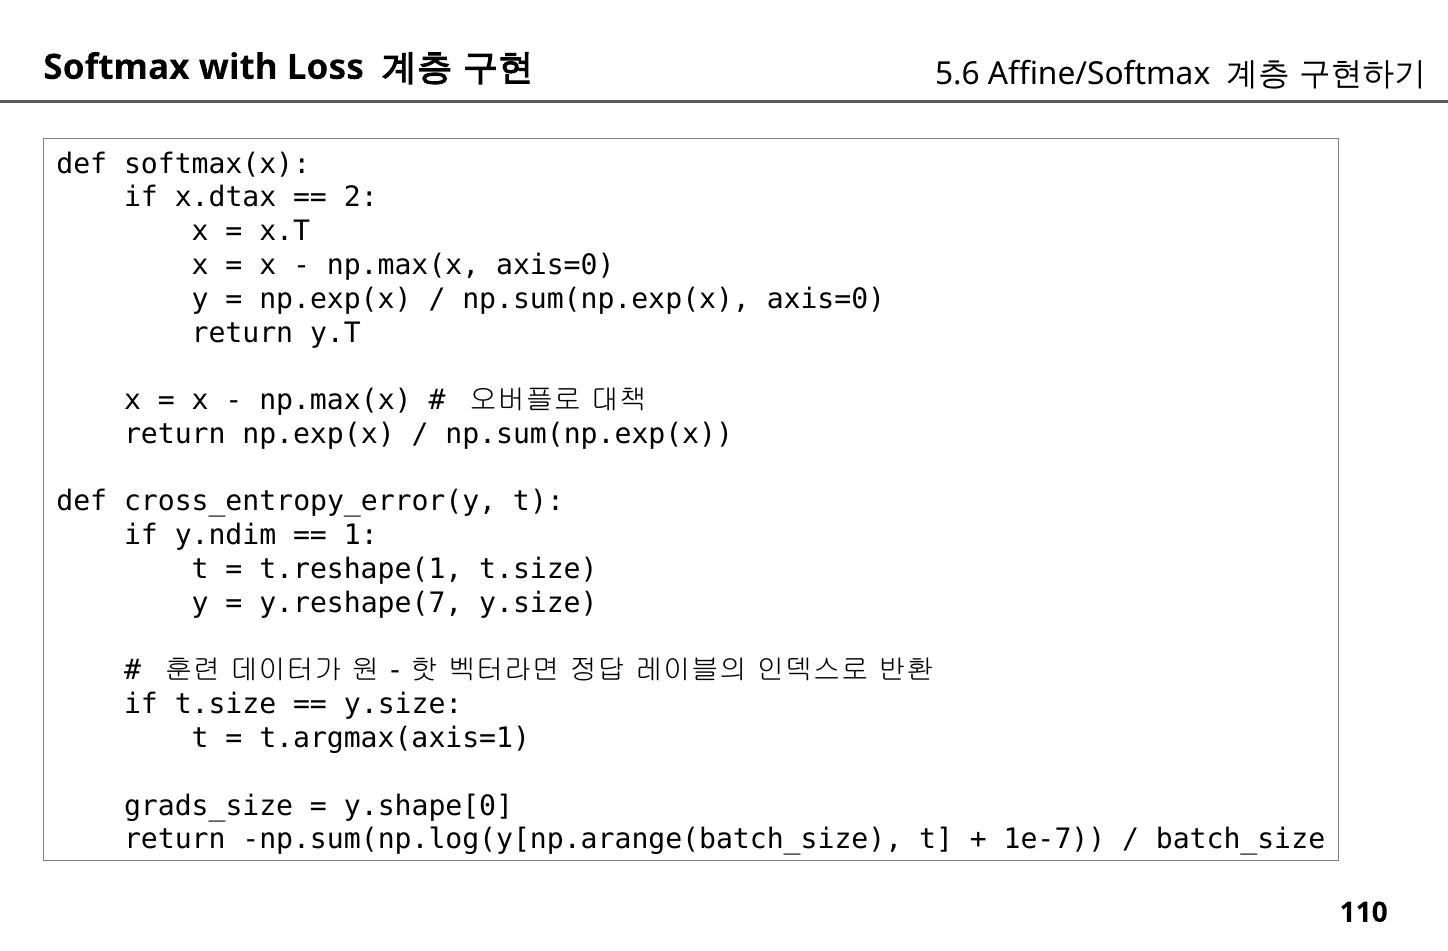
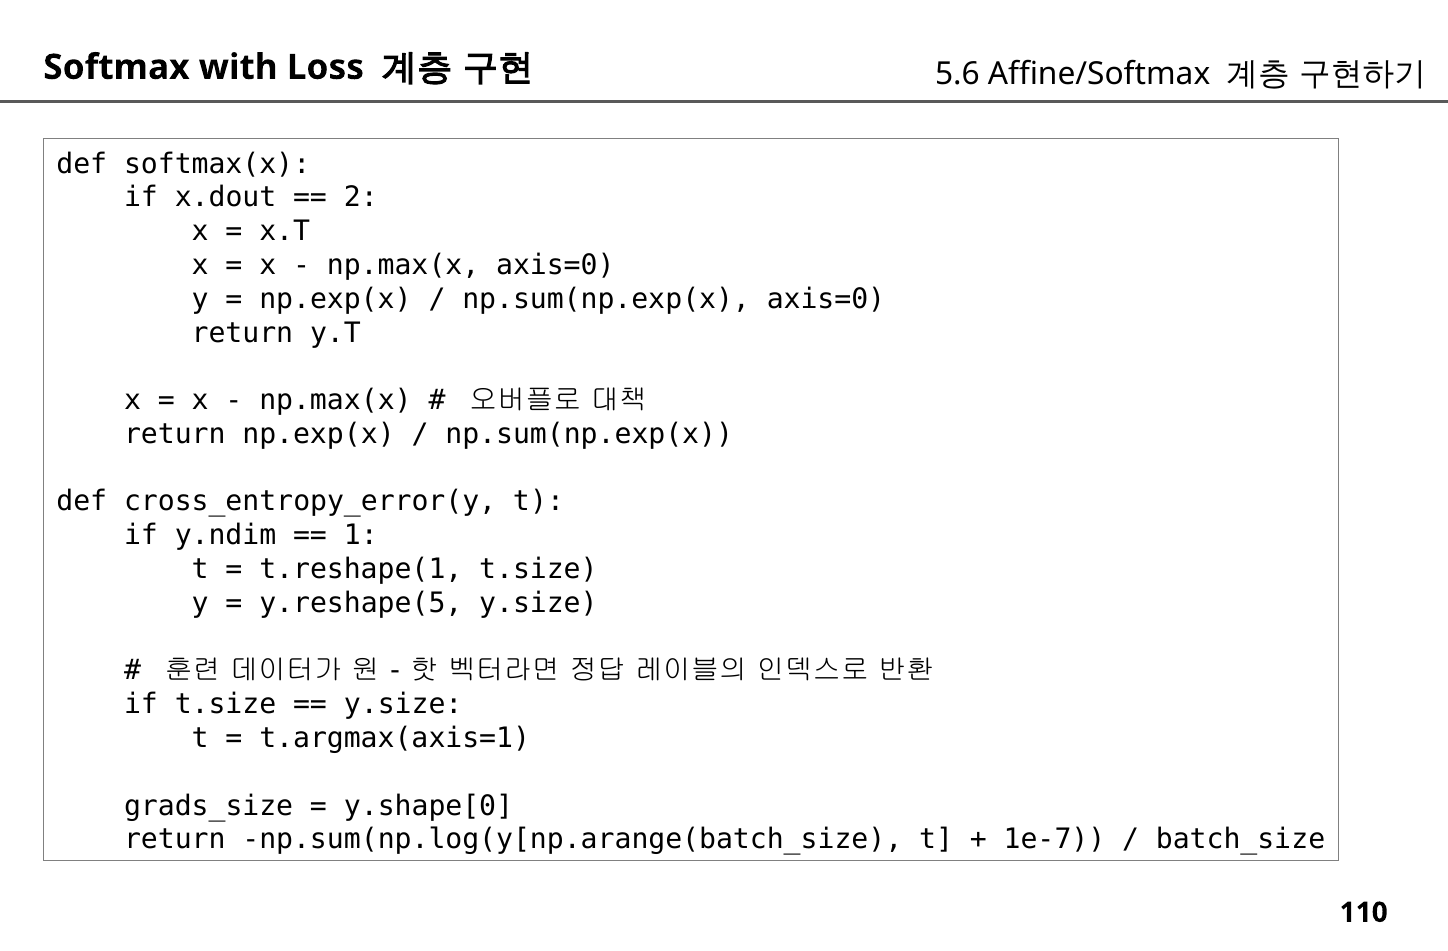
x.dtax: x.dtax -> x.dout (226, 198)
y.reshape(7: y.reshape(7 -> y.reshape(5 (361, 603)
